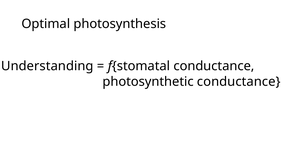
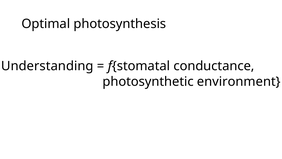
photosynthetic conductance: conductance -> environment (239, 81)
